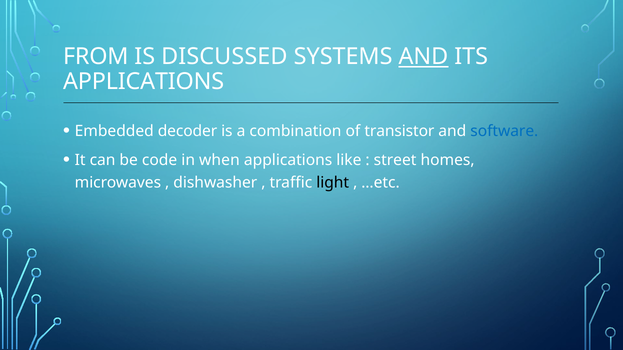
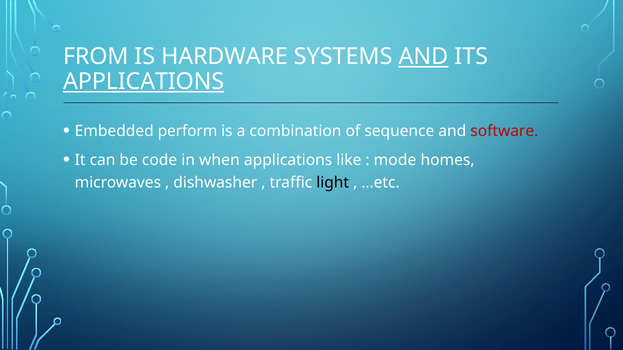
DISCUSSED: DISCUSSED -> HARDWARE (224, 57)
APPLICATIONS underline: none -> present (144, 82)
decoder: decoder -> perform (188, 131)
transistor: transistor -> sequence (399, 131)
software colour: blue -> red (504, 131)
street: street -> mode (395, 160)
